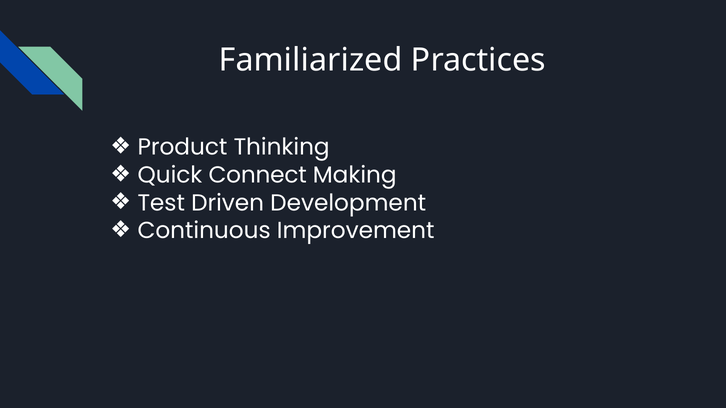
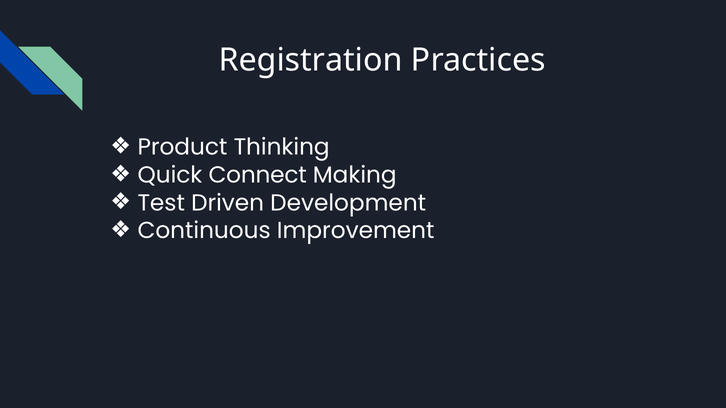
Familiarized: Familiarized -> Registration (311, 60)
